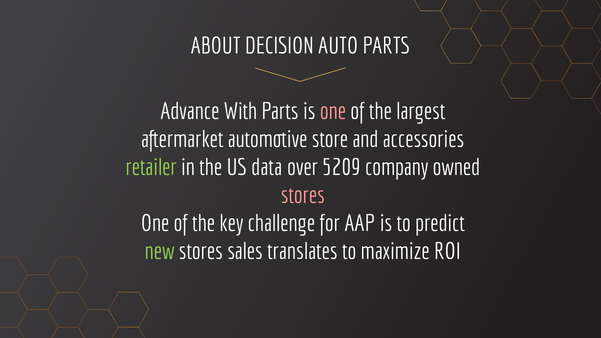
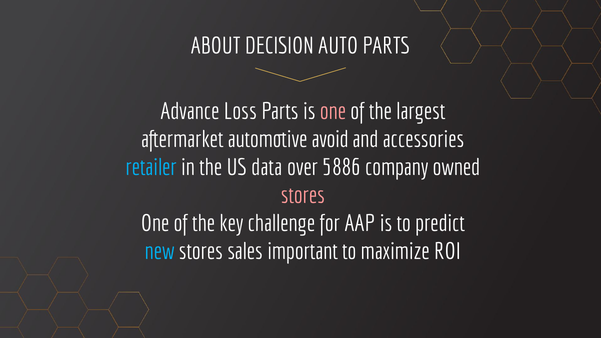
With: With -> Loss (240, 111)
store: store -> avoid (330, 139)
retailer colour: light green -> light blue (151, 167)
5209: 5209 -> 5886 (342, 167)
new colour: light green -> light blue (160, 252)
translates: translates -> important (303, 252)
